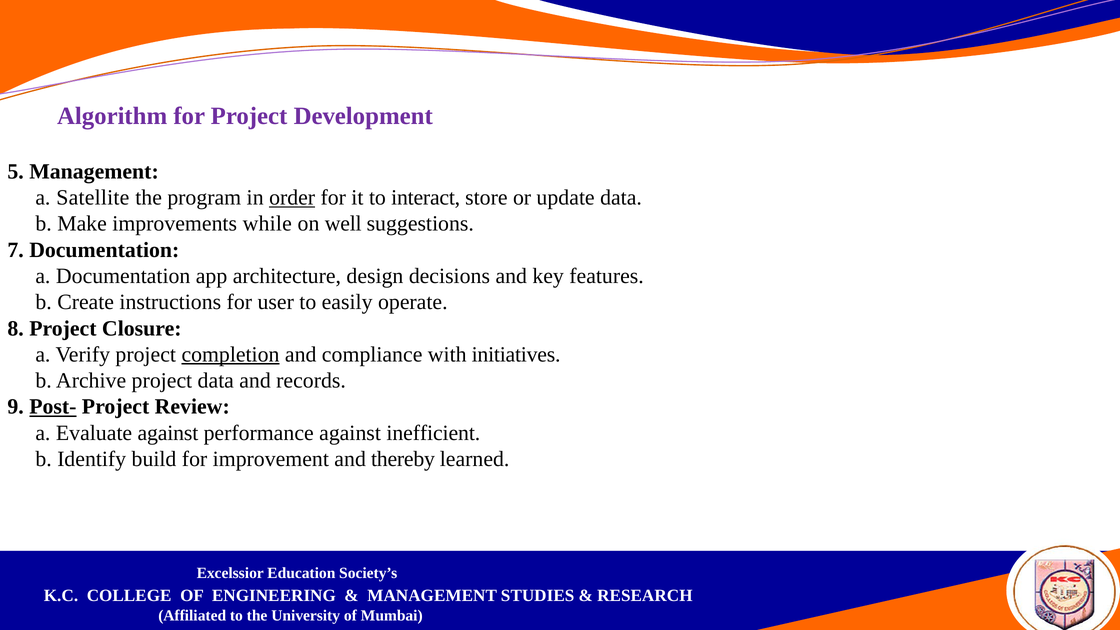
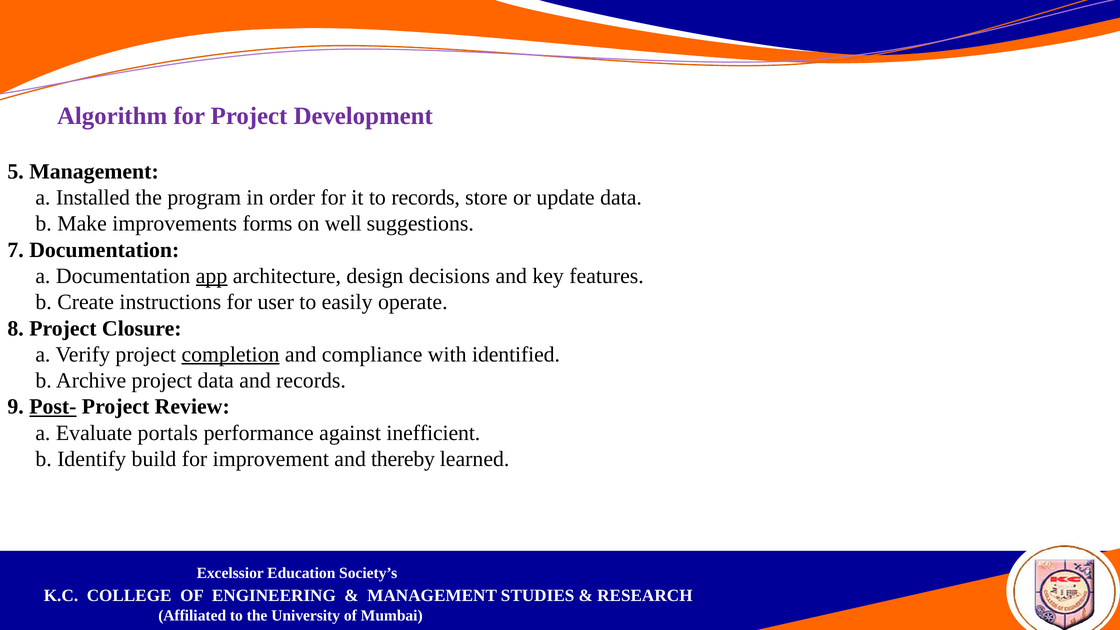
Satellite: Satellite -> Installed (93, 198)
order underline: present -> none (292, 198)
to interact: interact -> records (426, 198)
while: while -> forms (267, 224)
app underline: none -> present (212, 276)
initiatives: initiatives -> identified (516, 354)
Evaluate against: against -> portals (168, 433)
